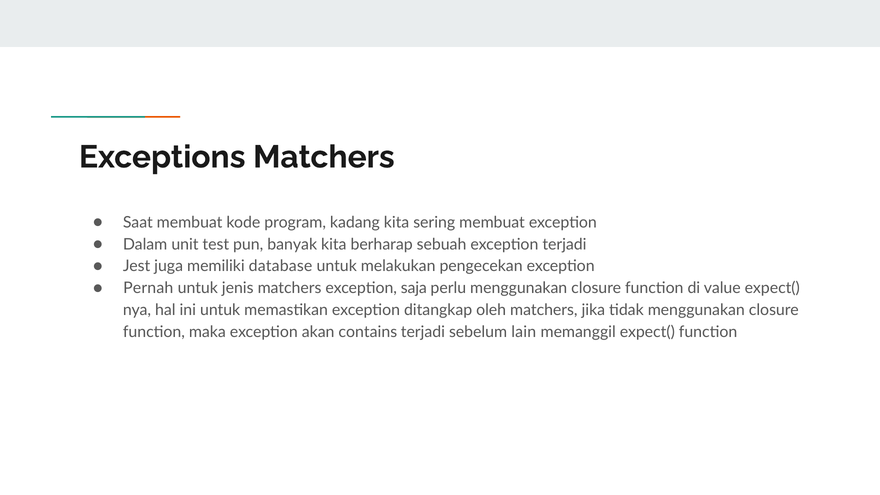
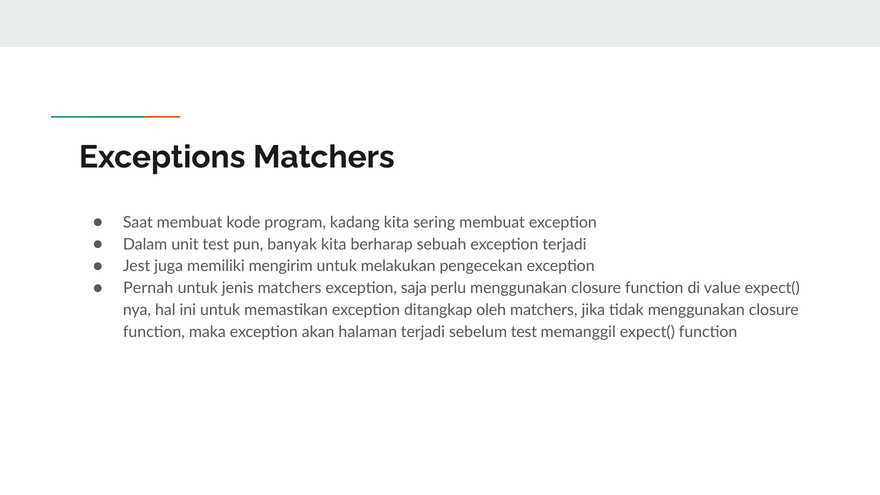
database: database -> mengirim (281, 266)
contains: contains -> halaman (368, 332)
sebelum lain: lain -> test (524, 332)
